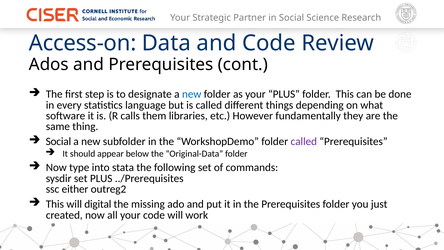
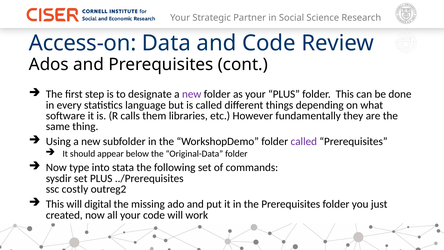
new colour: blue -> purple (192, 94)
Social: Social -> Using (58, 141)
either: either -> costly (75, 189)
